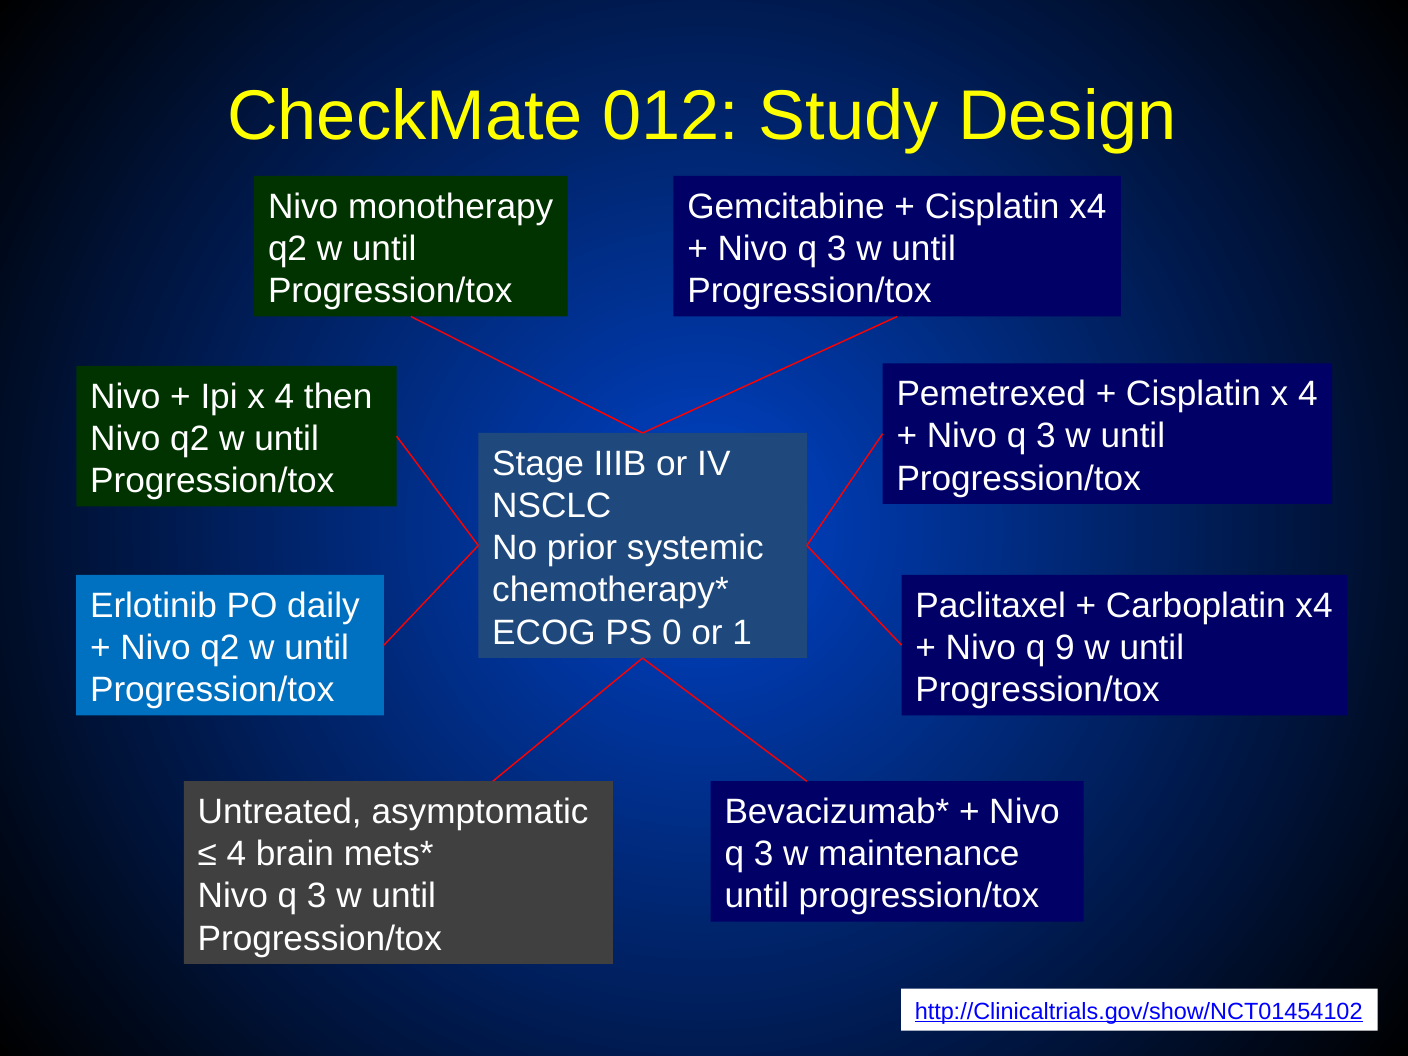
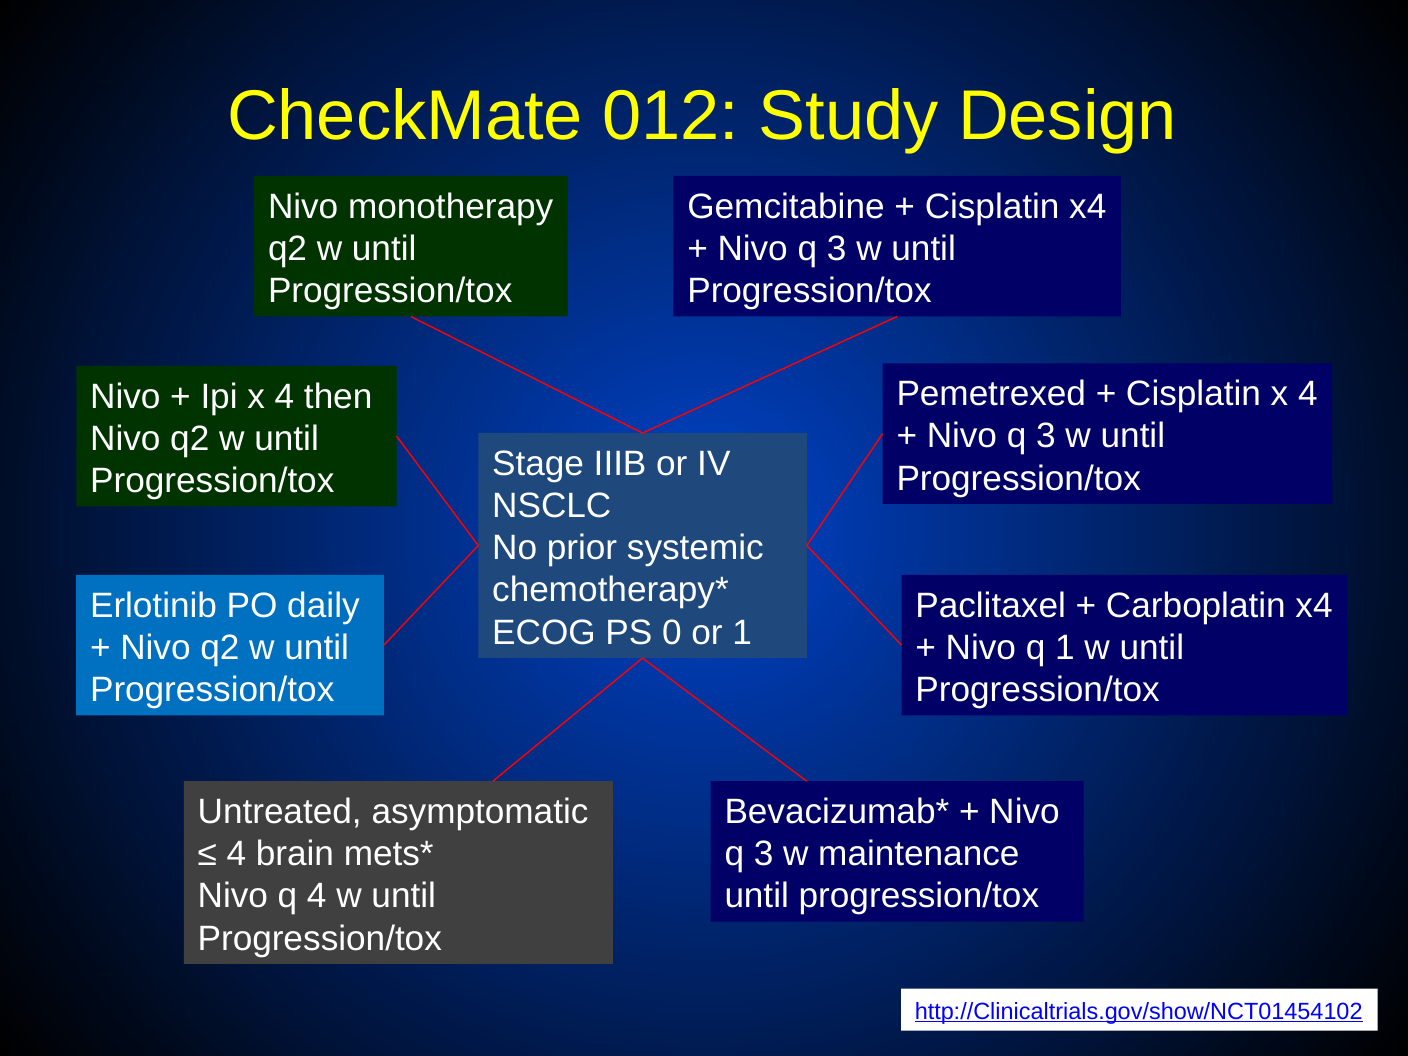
q 9: 9 -> 1 (1065, 648)
3: 3 -> 4 (317, 896)
